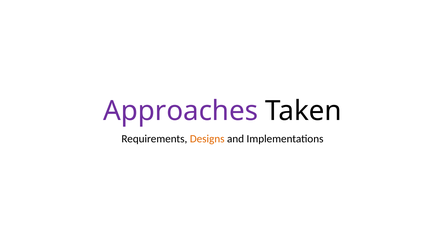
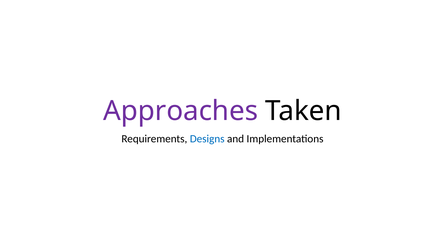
Designs colour: orange -> blue (207, 139)
